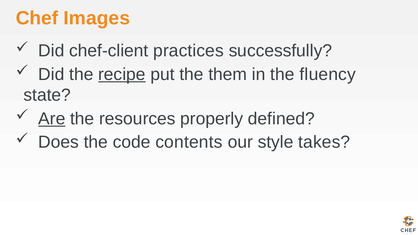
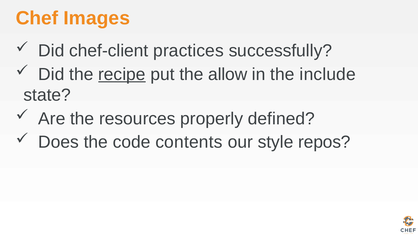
them: them -> allow (228, 74)
fluency: fluency -> include (328, 74)
Are underline: present -> none (52, 119)
takes: takes -> repos (324, 142)
